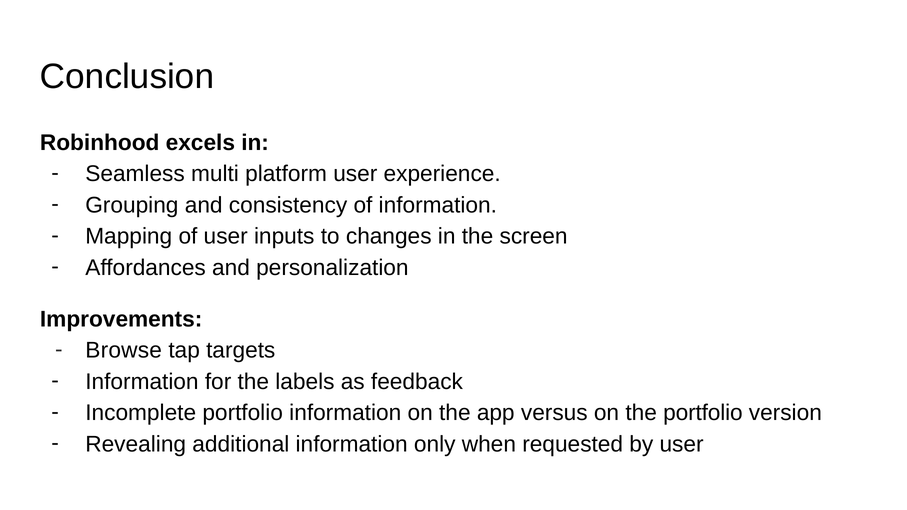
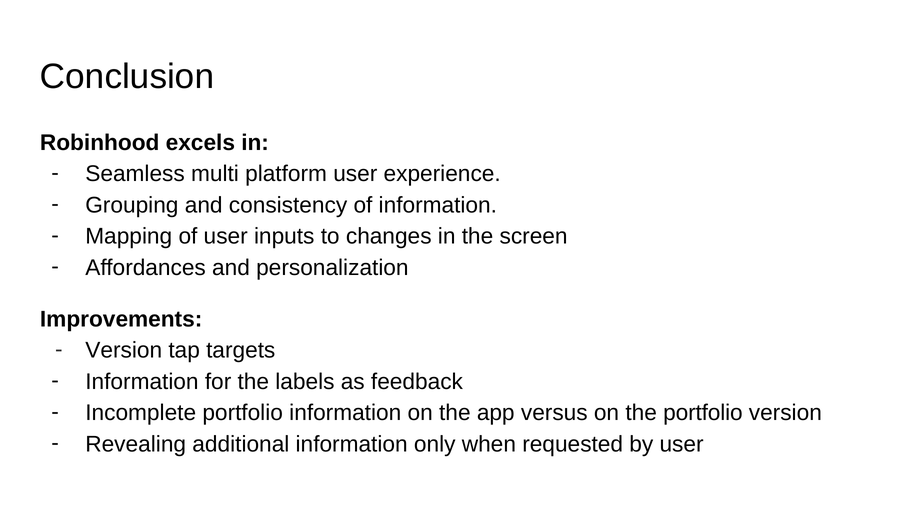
Browse: Browse -> Version (124, 350)
